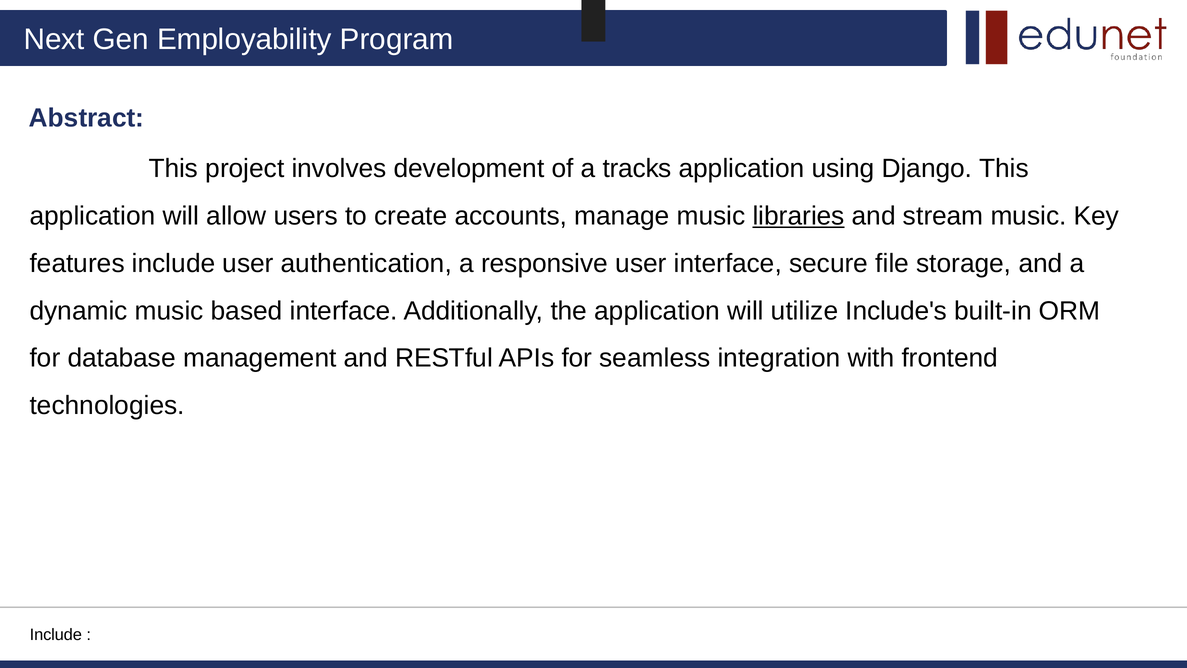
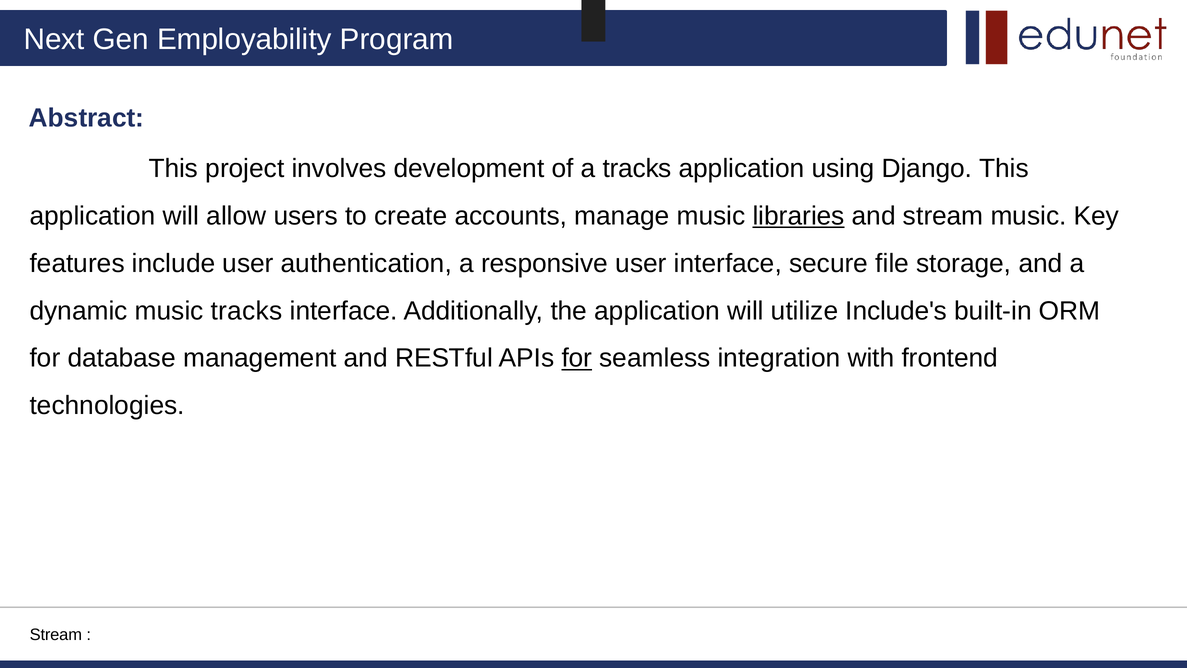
music based: based -> tracks (246, 311)
for underline: none -> present (577, 358)
Include: Include -> Stream (56, 635)
